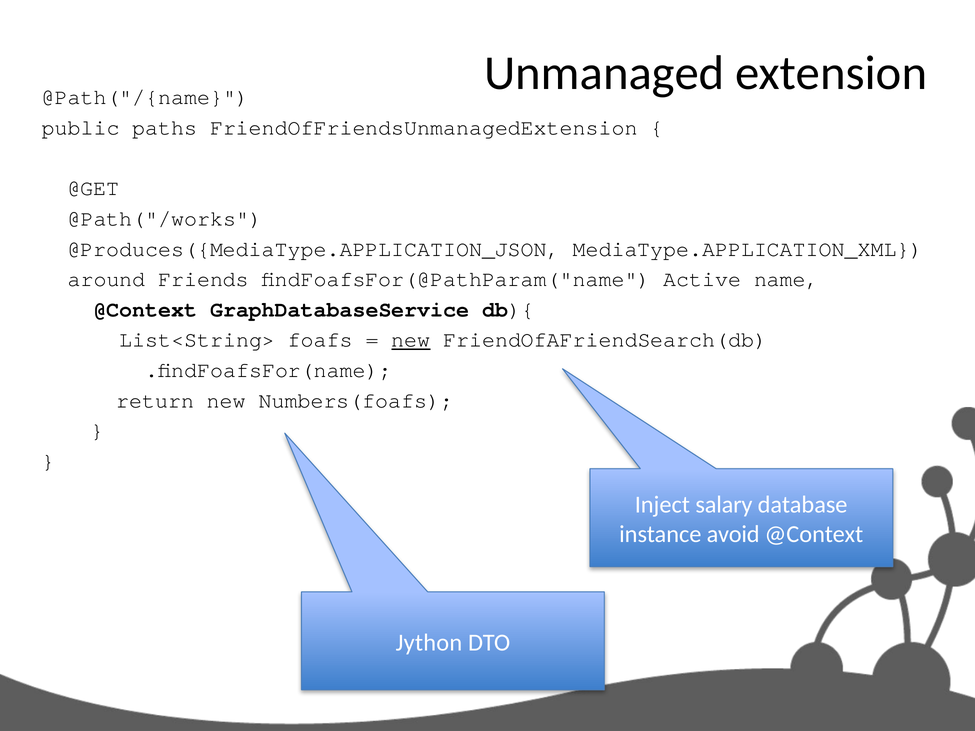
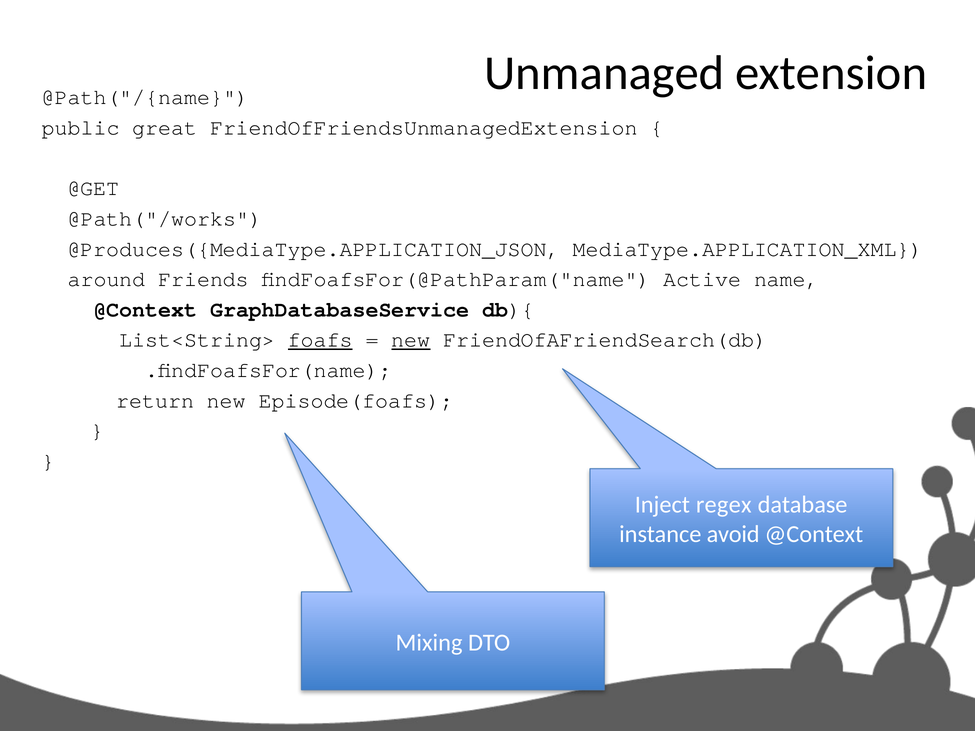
paths: paths -> great (165, 128)
foafs underline: none -> present (320, 340)
Numbers(foafs: Numbers(foafs -> Episode(foafs (356, 401)
salary: salary -> regex (724, 505)
Jython: Jython -> Mixing (429, 643)
